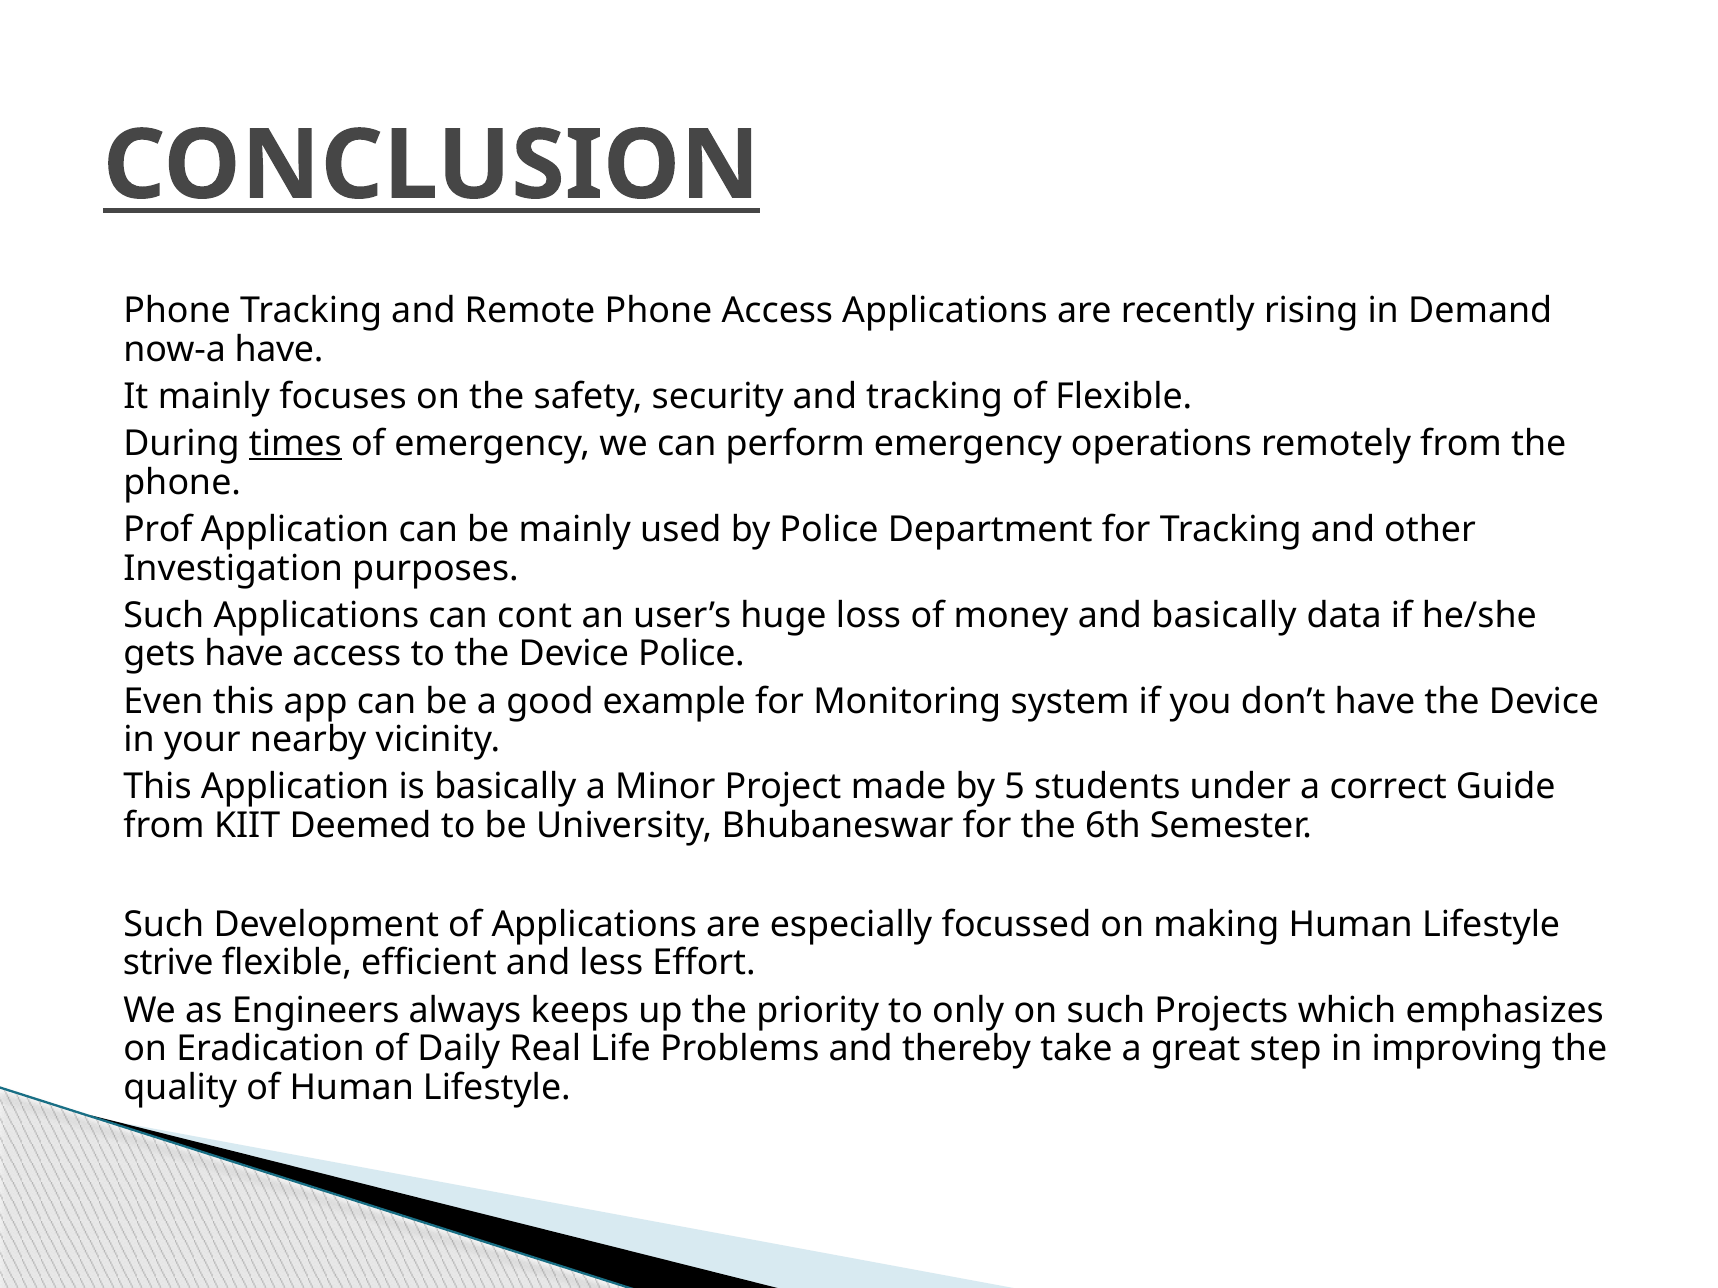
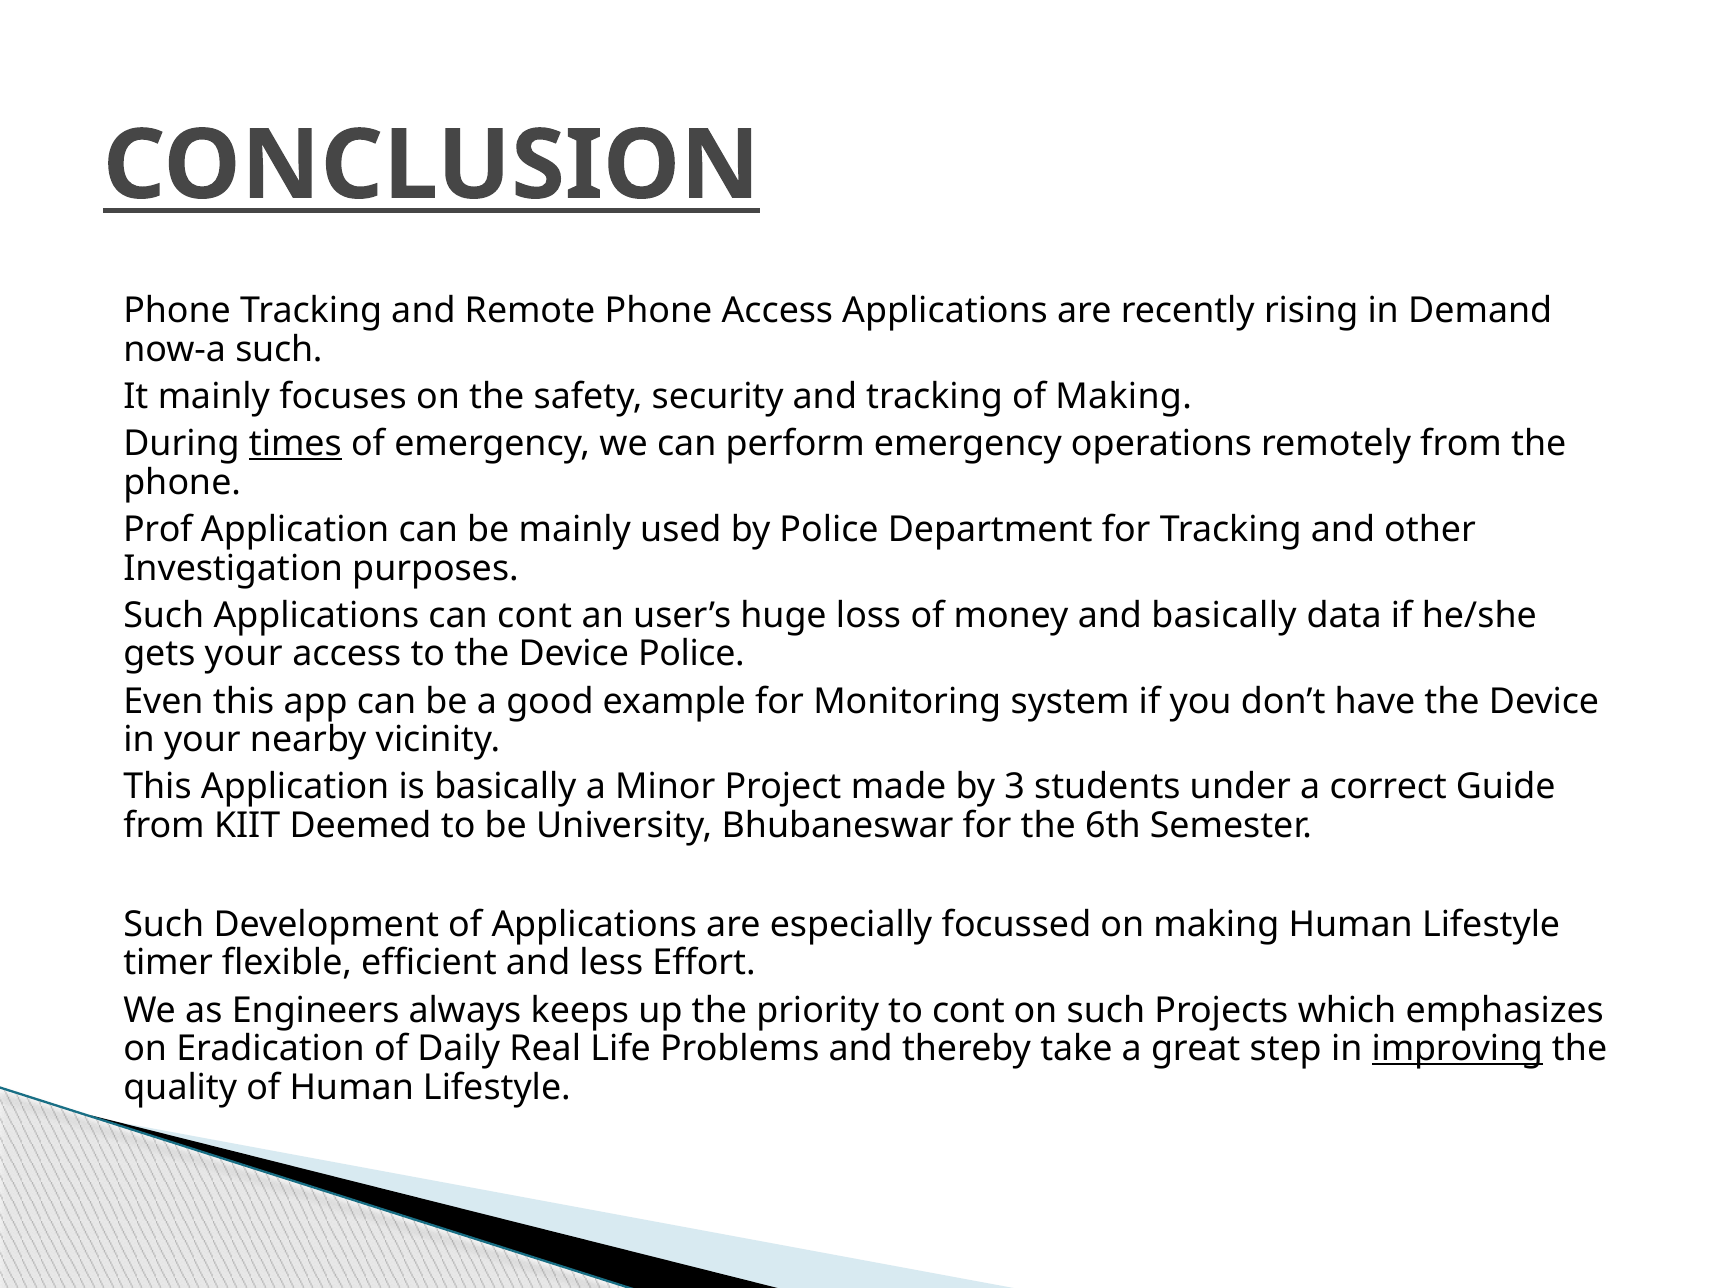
now-a have: have -> such (279, 349)
of Flexible: Flexible -> Making (1124, 397)
gets have: have -> your (244, 654)
5: 5 -> 3 (1015, 787)
strive: strive -> timer (168, 964)
to only: only -> cont (969, 1011)
improving underline: none -> present (1457, 1049)
